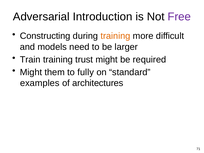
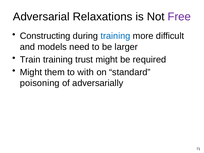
Introduction: Introduction -> Relaxations (103, 17)
training colour: orange -> blue (115, 36)
fully: fully -> with (86, 72)
examples: examples -> poisoning (40, 83)
architectures: architectures -> adversarially (98, 83)
